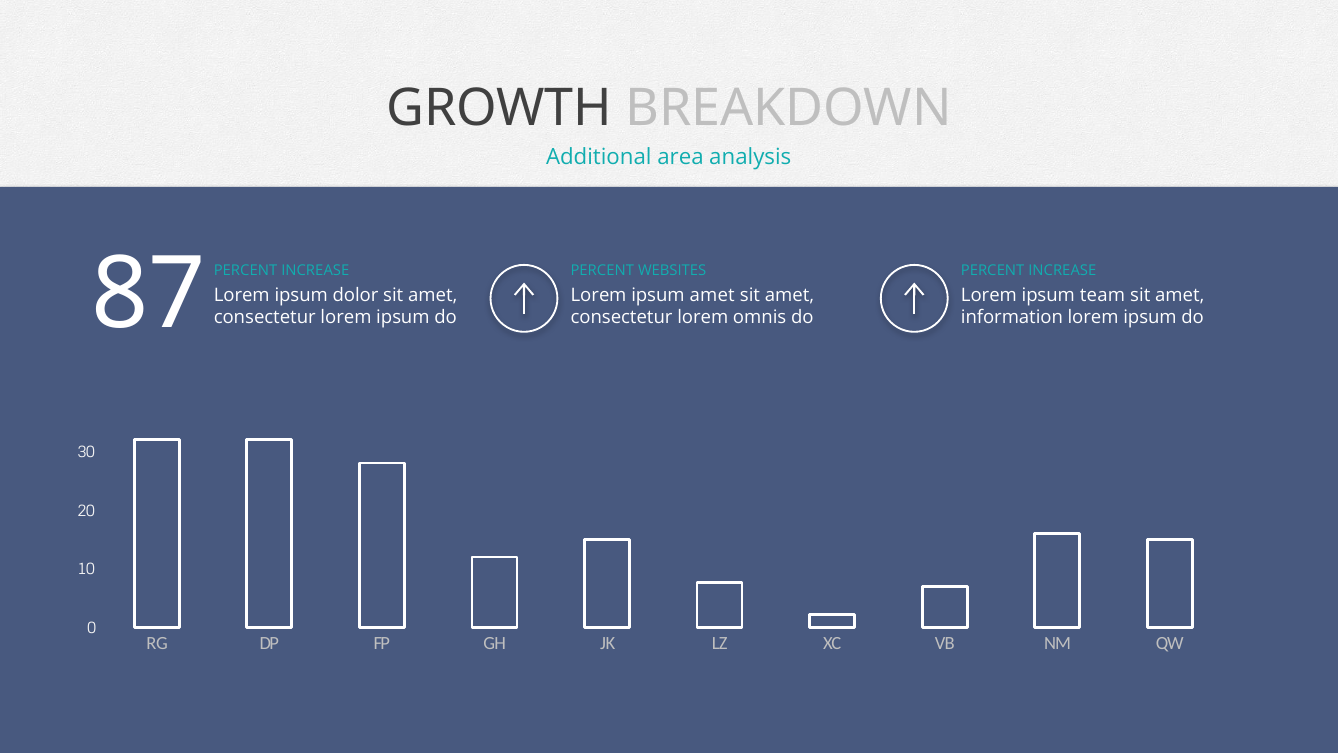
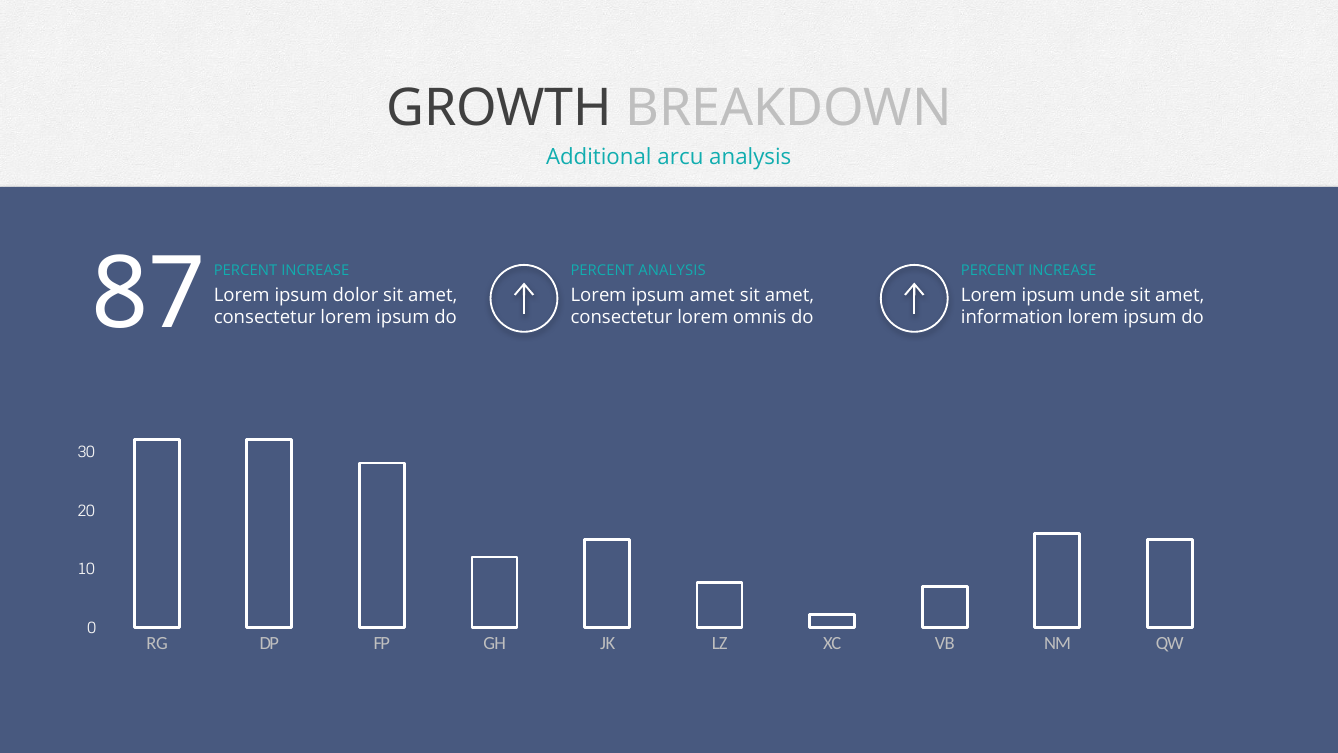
area: area -> arcu (680, 157)
PERCENT WEBSITES: WEBSITES -> ANALYSIS (672, 270)
team: team -> unde (1102, 295)
